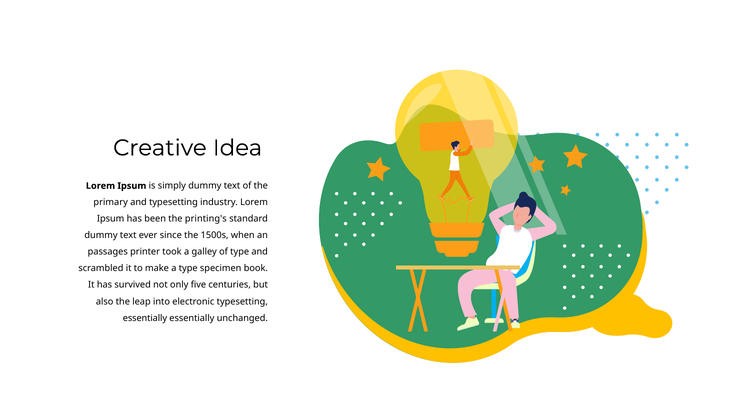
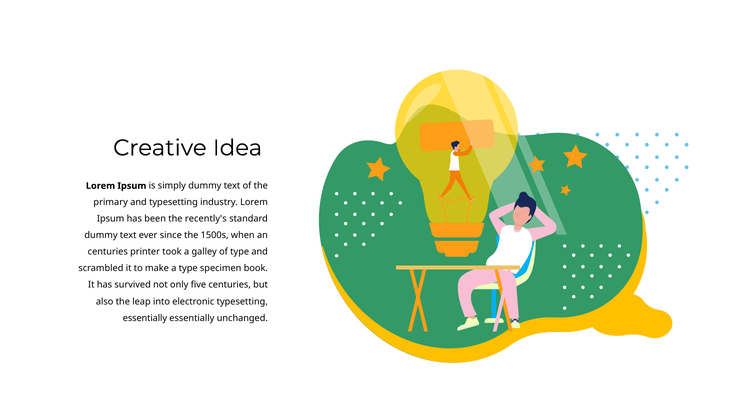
printing's: printing's -> recently's (206, 219)
passages: passages -> centuries (108, 252)
